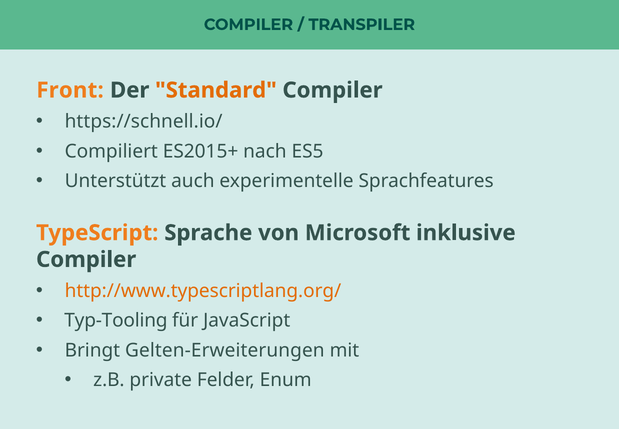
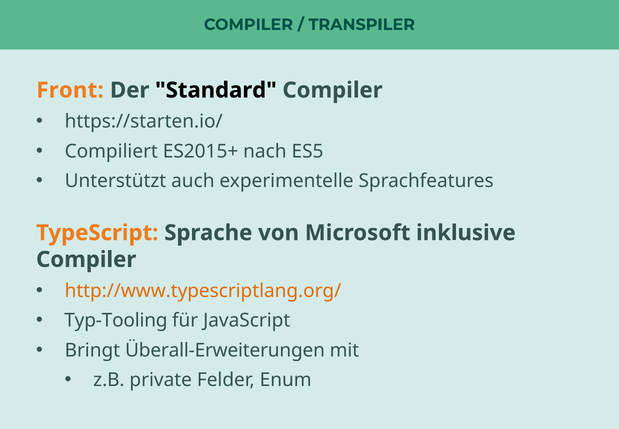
Standard colour: orange -> black (216, 90)
https://schnell.io/: https://schnell.io/ -> https://starten.io/ (144, 122)
Gelten-Erweiterungen: Gelten-Erweiterungen -> Überall-Erweiterungen (225, 350)
